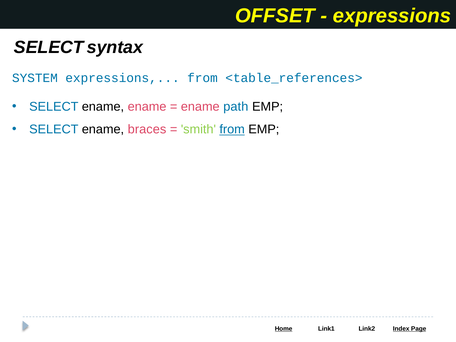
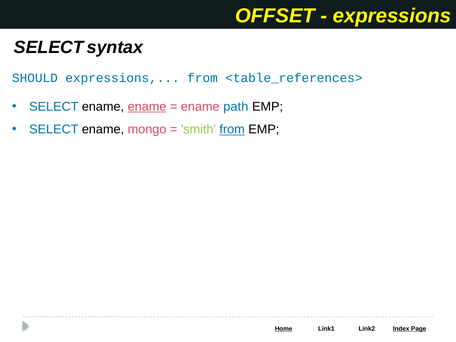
SYSTEM: SYSTEM -> SHOULD (35, 78)
ename underline: none -> present (147, 107)
braces: braces -> mongo (147, 129)
